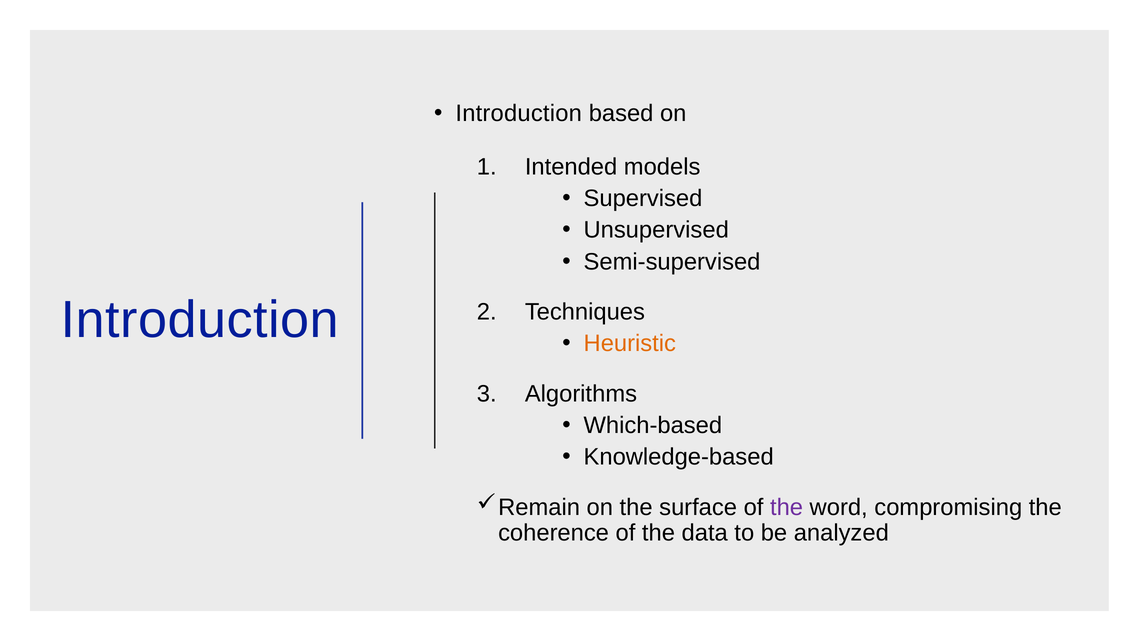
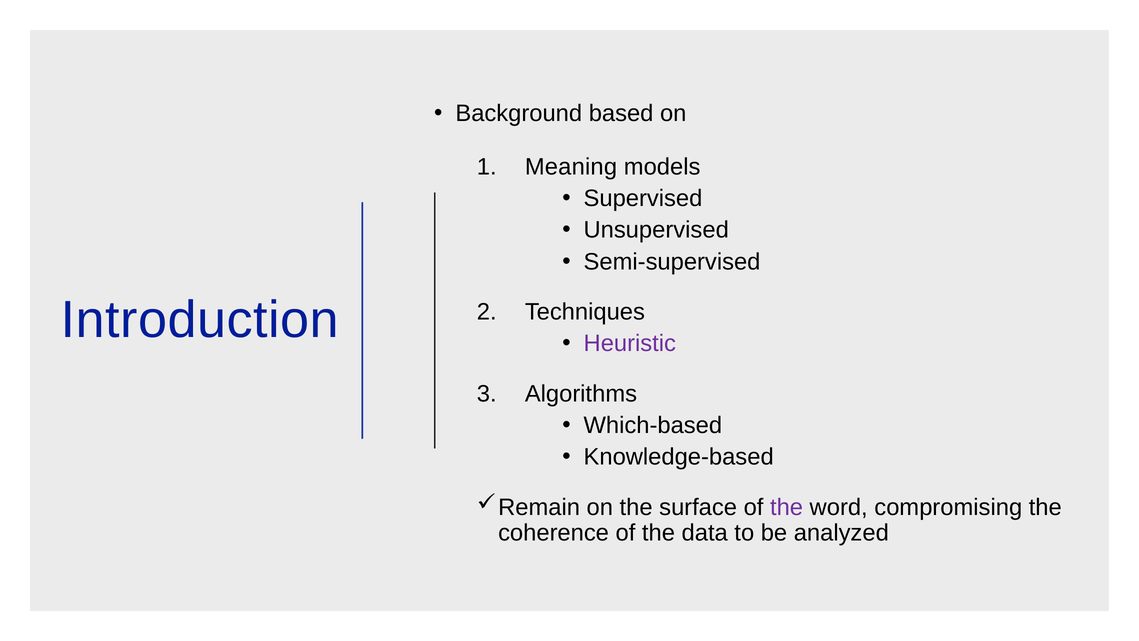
Introduction: Introduction -> Background (519, 113)
Intended: Intended -> Meaning (571, 167)
Heuristic colour: orange -> purple (630, 343)
